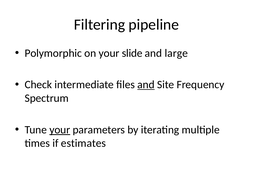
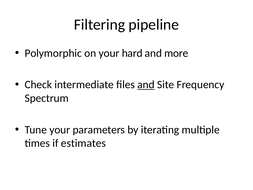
slide: slide -> hard (132, 53)
large: large -> more (176, 53)
your underline: present -> none (60, 130)
